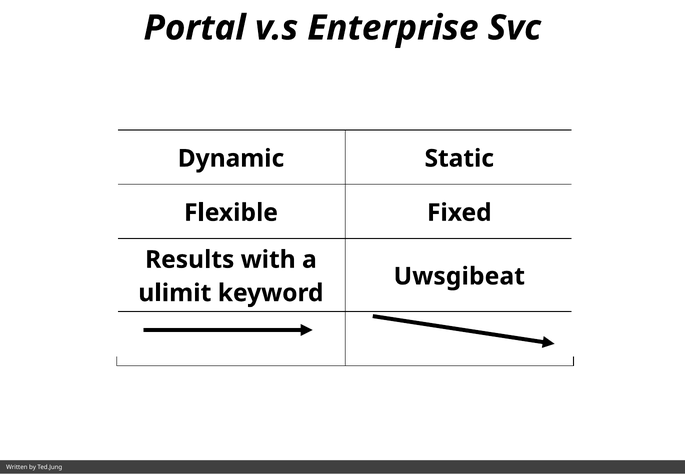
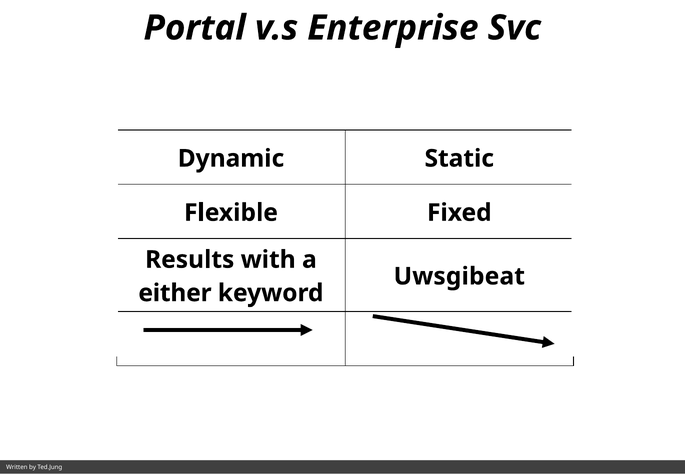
ulimit: ulimit -> either (175, 293)
